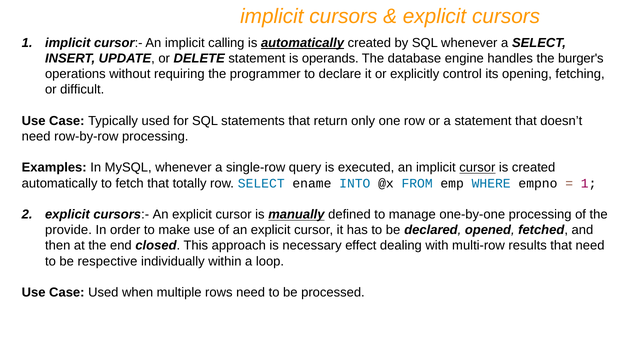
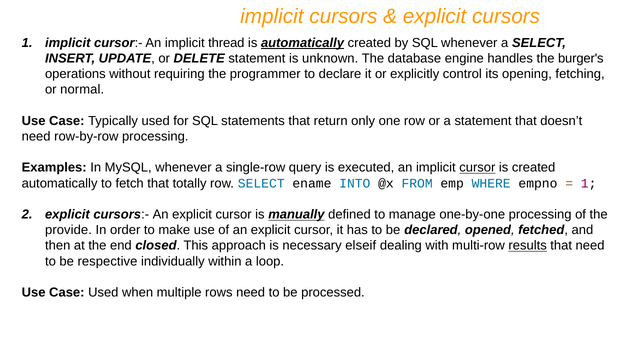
calling: calling -> thread (226, 43)
operands: operands -> unknown (330, 58)
difficult: difficult -> normal (82, 89)
effect: effect -> elseif (361, 245)
results underline: none -> present (528, 245)
